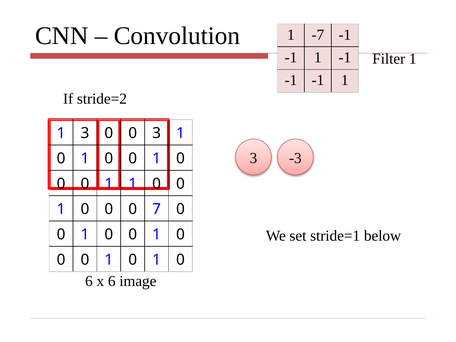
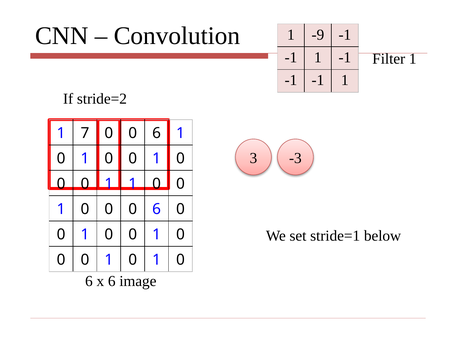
-7: -7 -> -9 (318, 35)
3: 3 -> 7 (85, 133)
3: 3 -> 6 (157, 133)
0 0 0 7: 7 -> 6 (157, 209)
